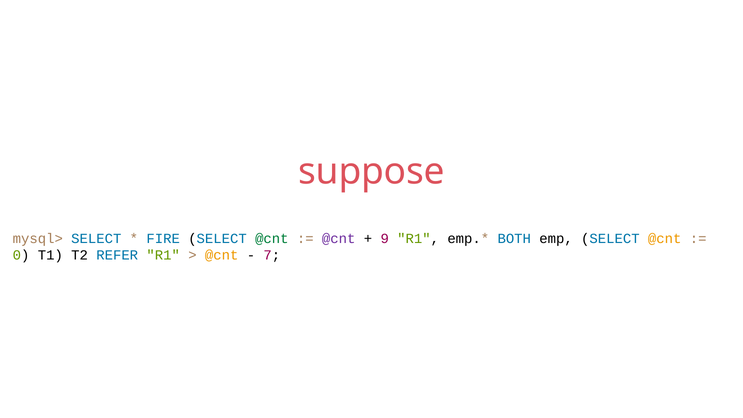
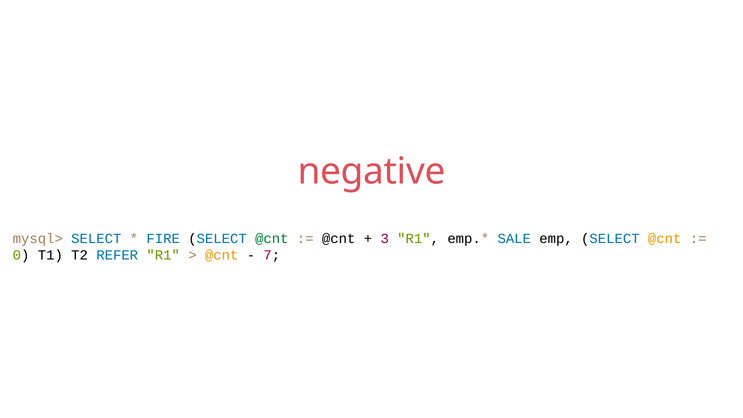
suppose: suppose -> negative (372, 172)
@cnt colour: purple -> black (339, 239)
9: 9 -> 3 (385, 239)
BOTH: BOTH -> SALE (514, 239)
